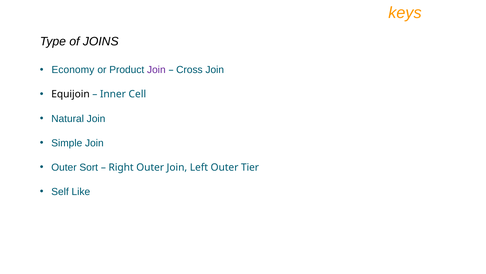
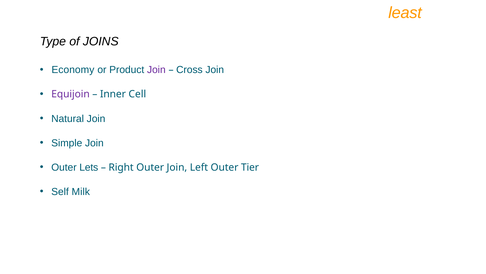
keys: keys -> least (405, 13)
Equijoin colour: black -> purple (70, 94)
Sort: Sort -> Lets (89, 167)
Like: Like -> Milk (81, 191)
